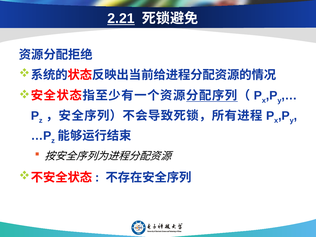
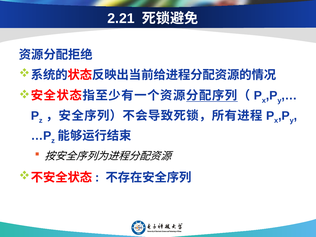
2.21 underline: present -> none (121, 19)
